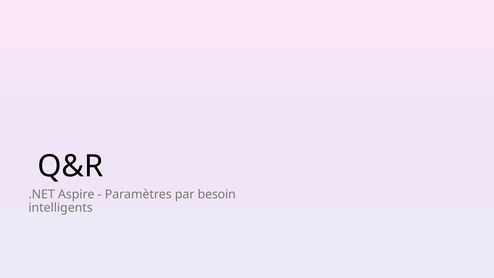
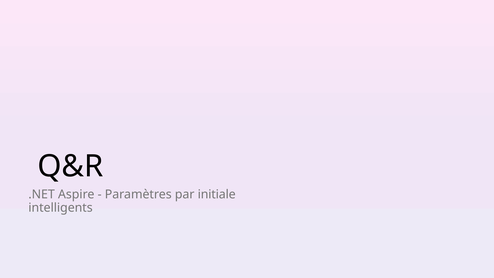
besoin: besoin -> initiale (217, 194)
